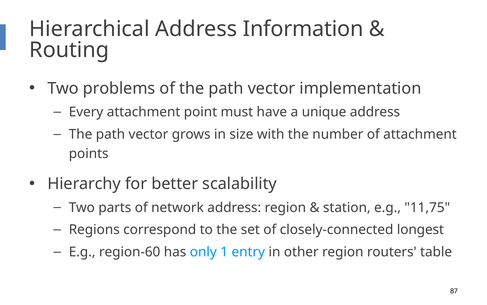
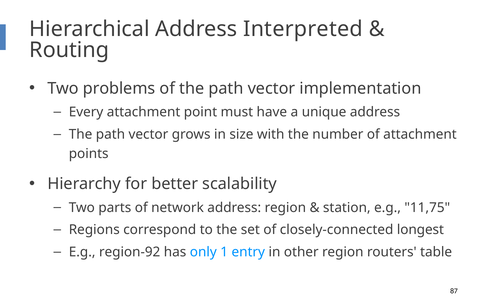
Information: Information -> Interpreted (303, 29)
region-60: region-60 -> region-92 (130, 252)
